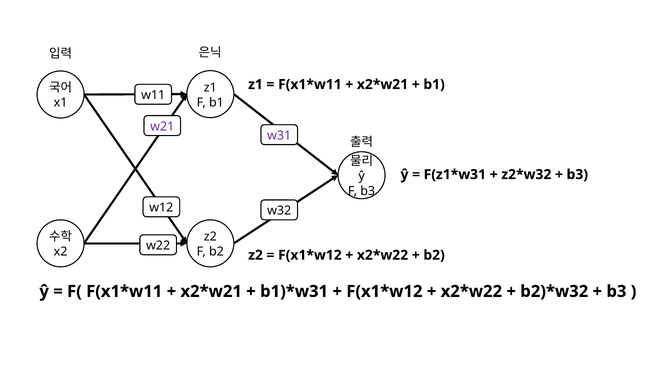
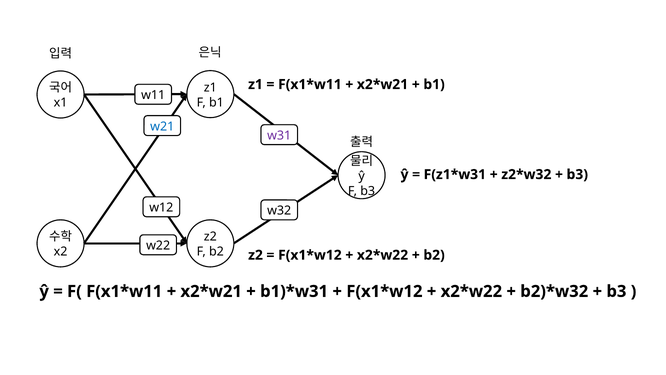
w21 colour: purple -> blue (162, 126)
